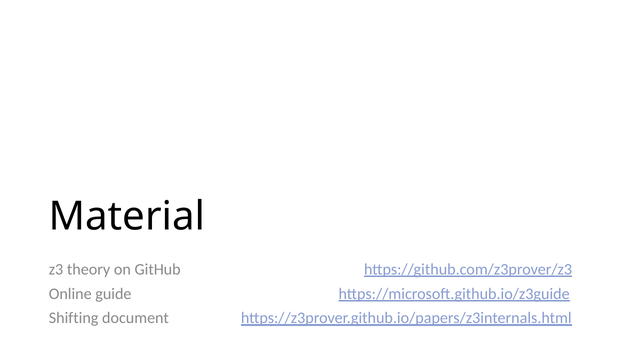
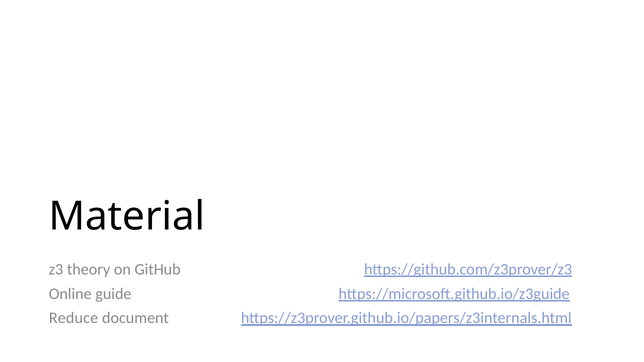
Shifting: Shifting -> Reduce (74, 318)
